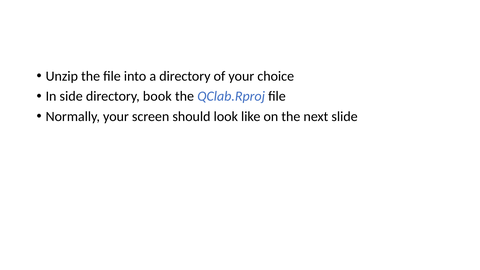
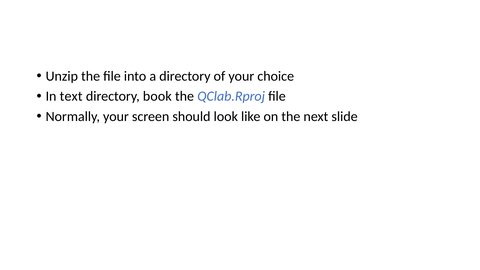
side: side -> text (71, 96)
